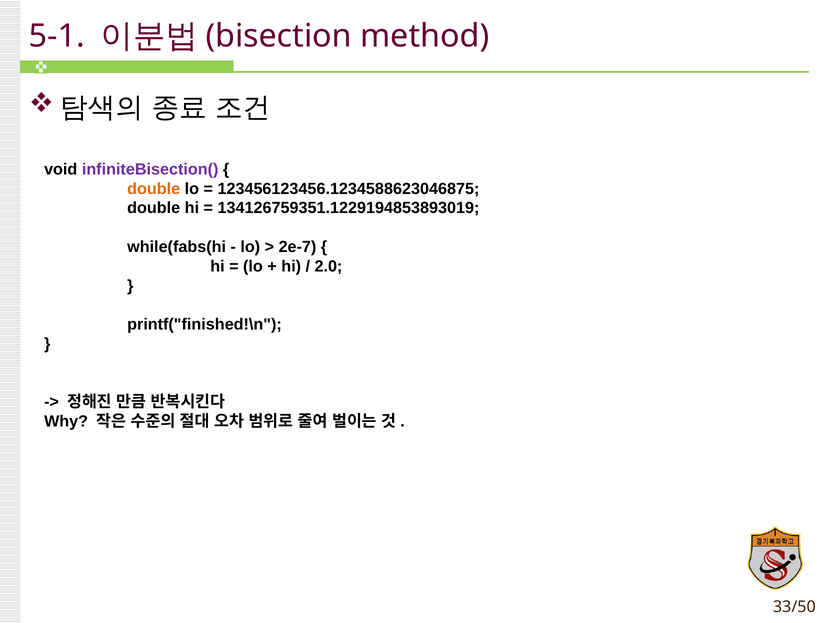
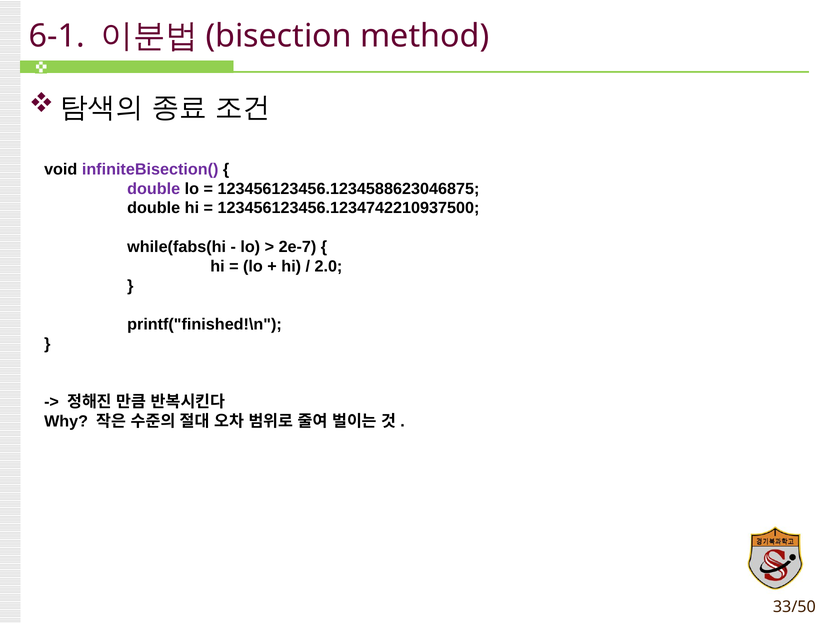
5-1: 5-1 -> 6-1 (57, 36)
double colour: orange -> purple (154, 189)
134126759351.1229194853893019: 134126759351.1229194853893019 -> 123456123456.1234742210937500 (348, 208)
